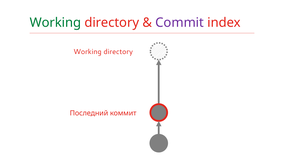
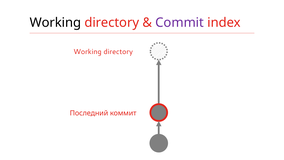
Working colour: green -> black (55, 23)
